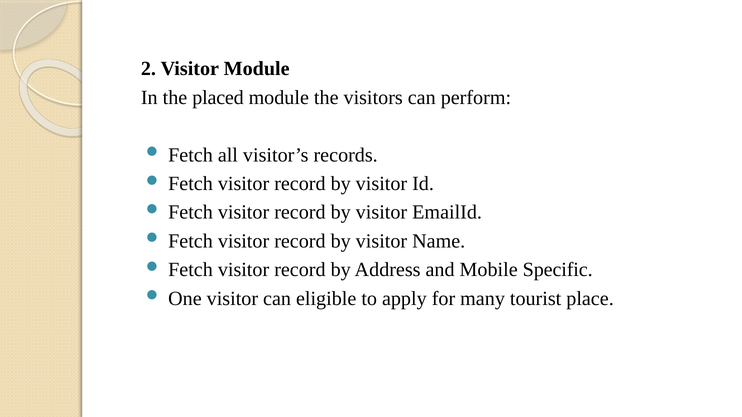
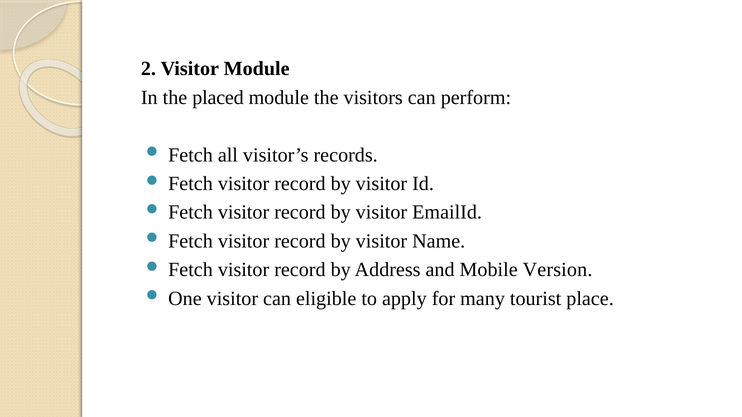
Specific: Specific -> Version (558, 270)
